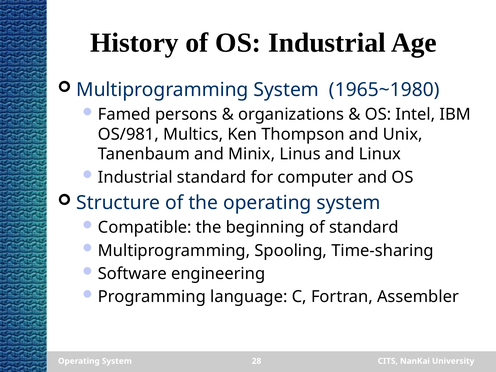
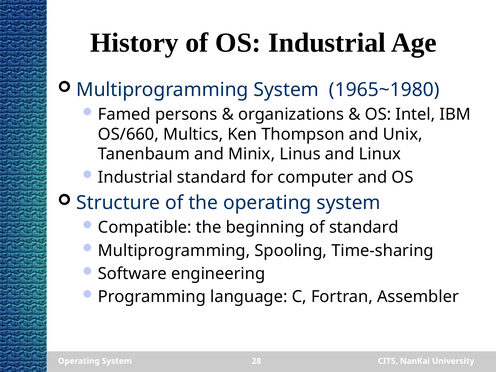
OS/981: OS/981 -> OS/660 (128, 134)
